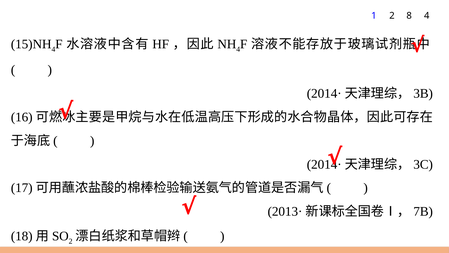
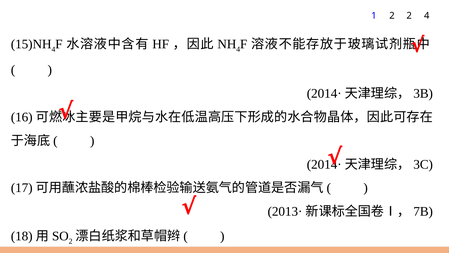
2 8: 8 -> 2 (409, 16)
